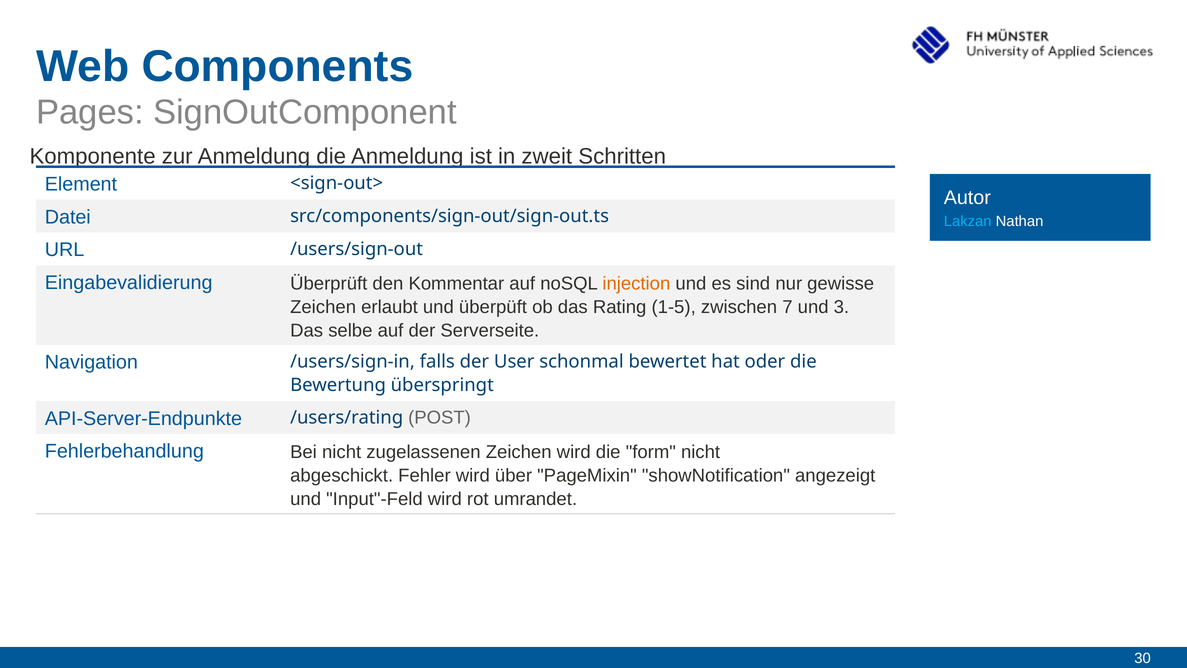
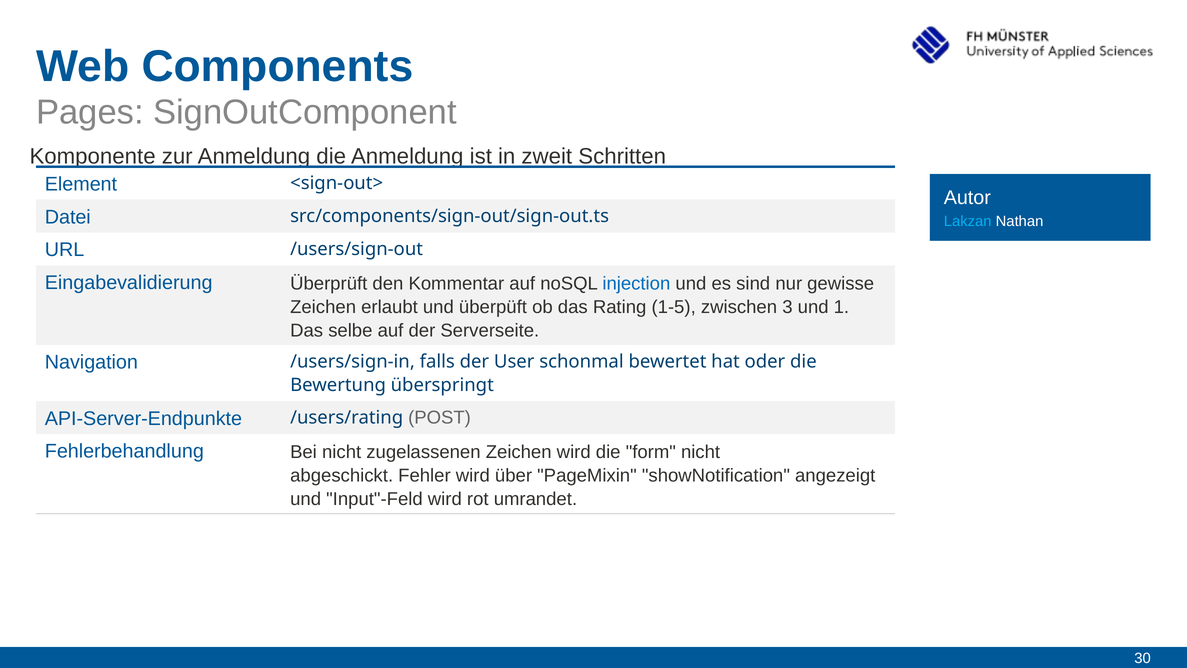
injection colour: orange -> blue (636, 283)
7: 7 -> 3 (787, 307)
3: 3 -> 1 (841, 307)
